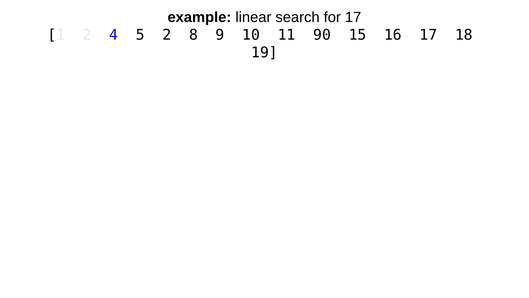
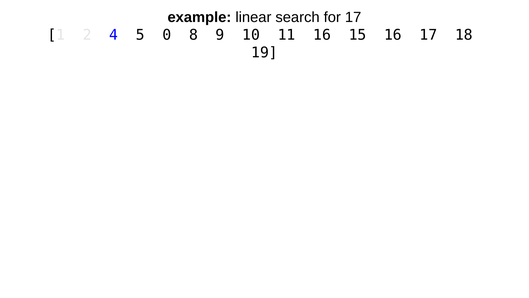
5 2: 2 -> 0 (167, 35)
11 90: 90 -> 16 (322, 35)
